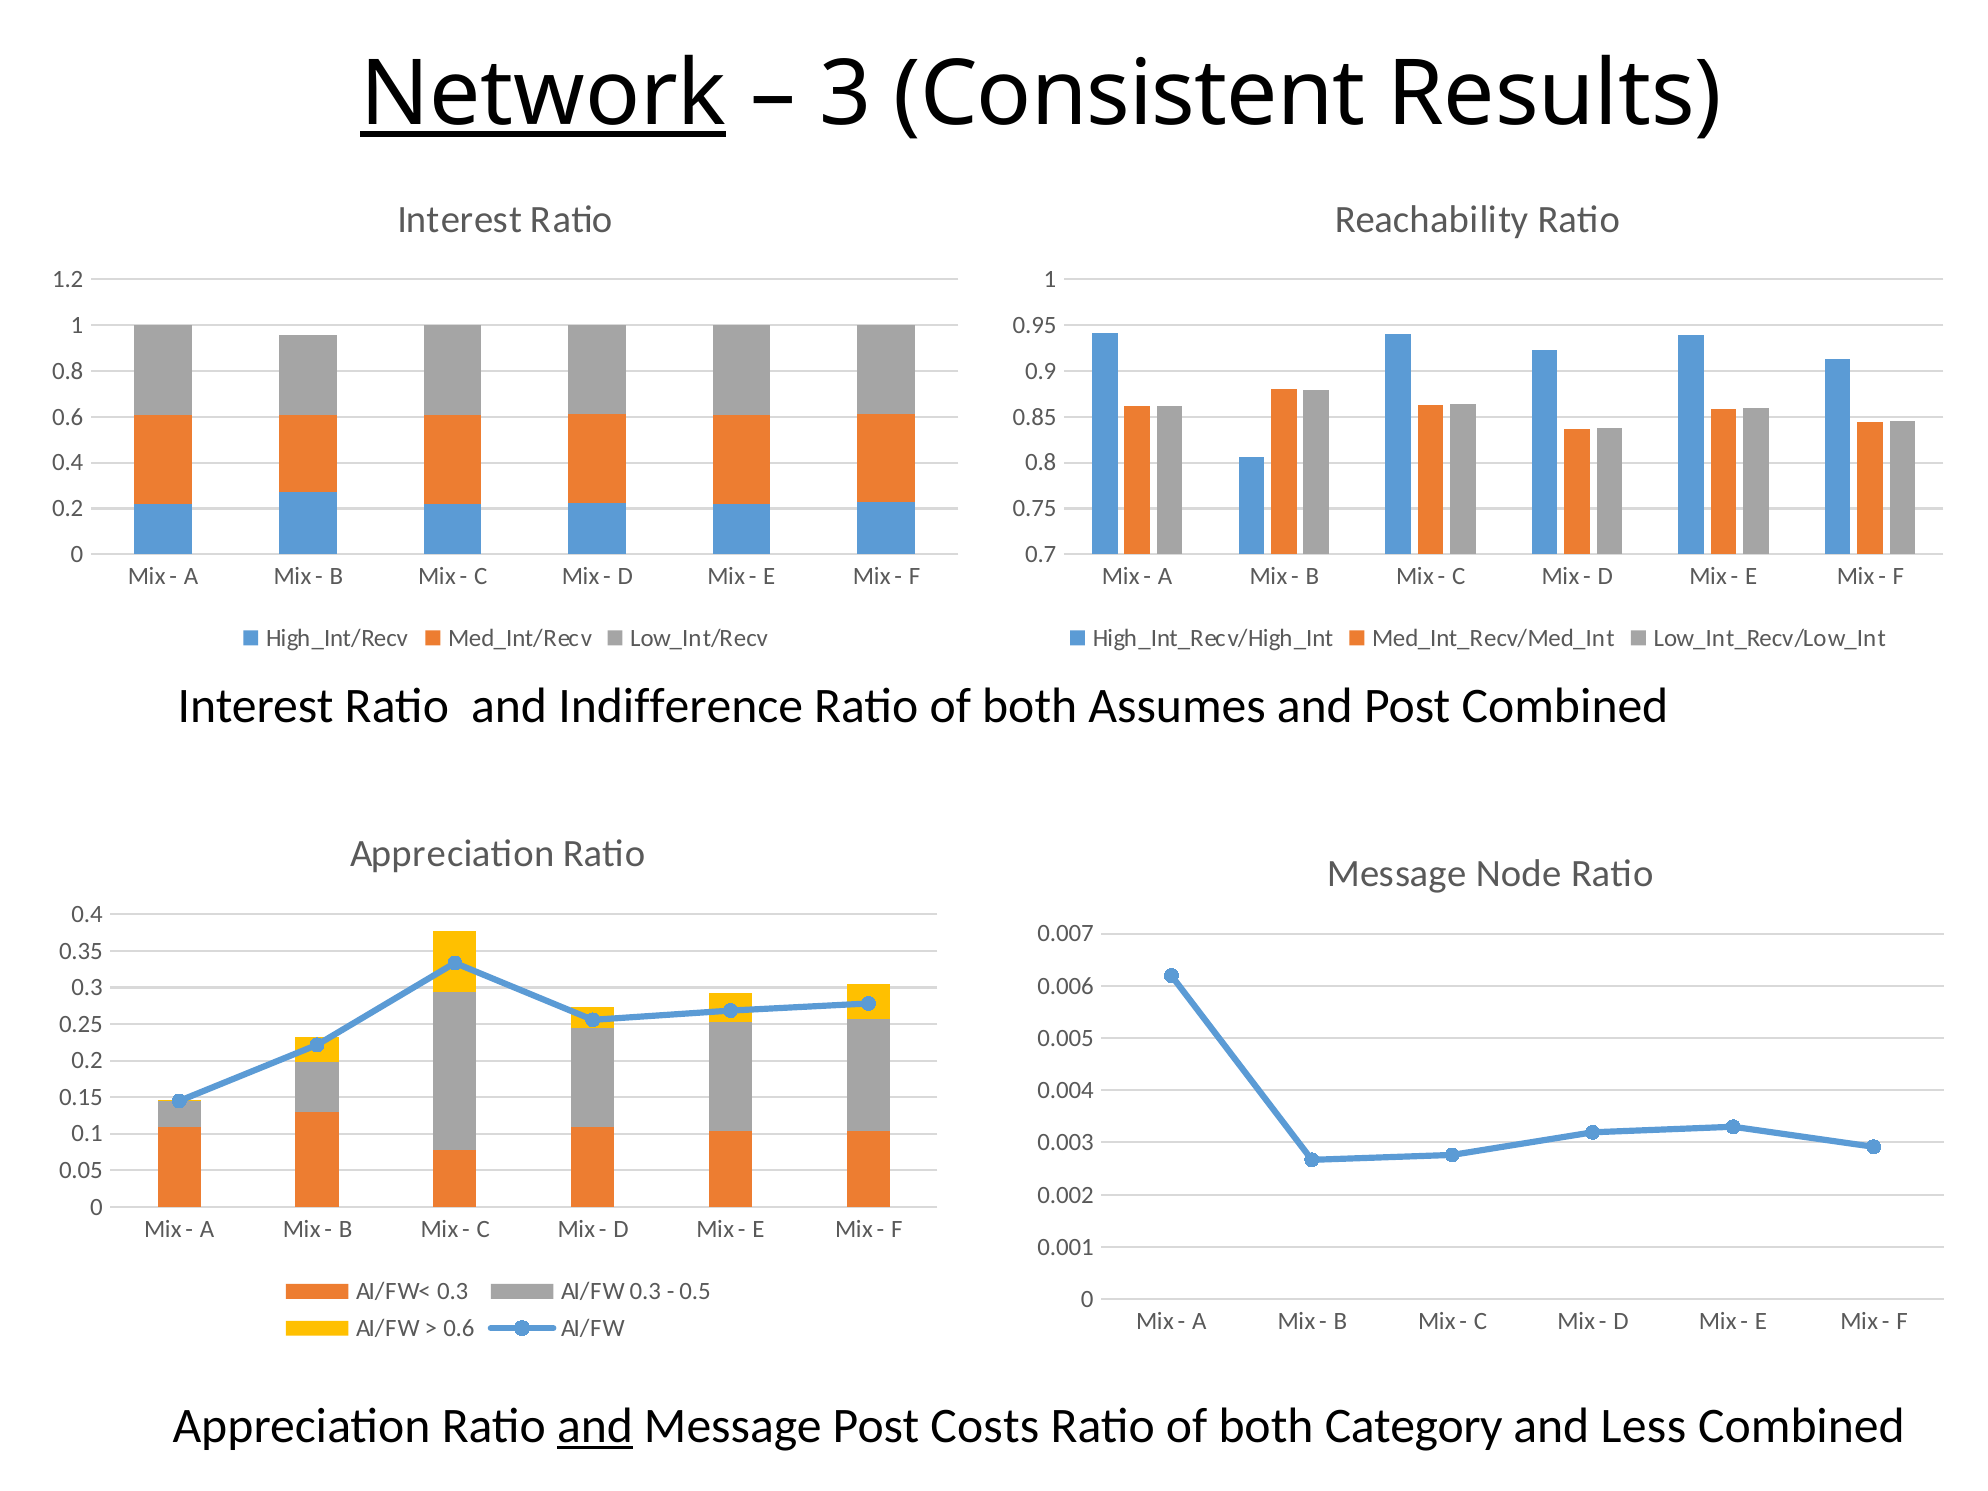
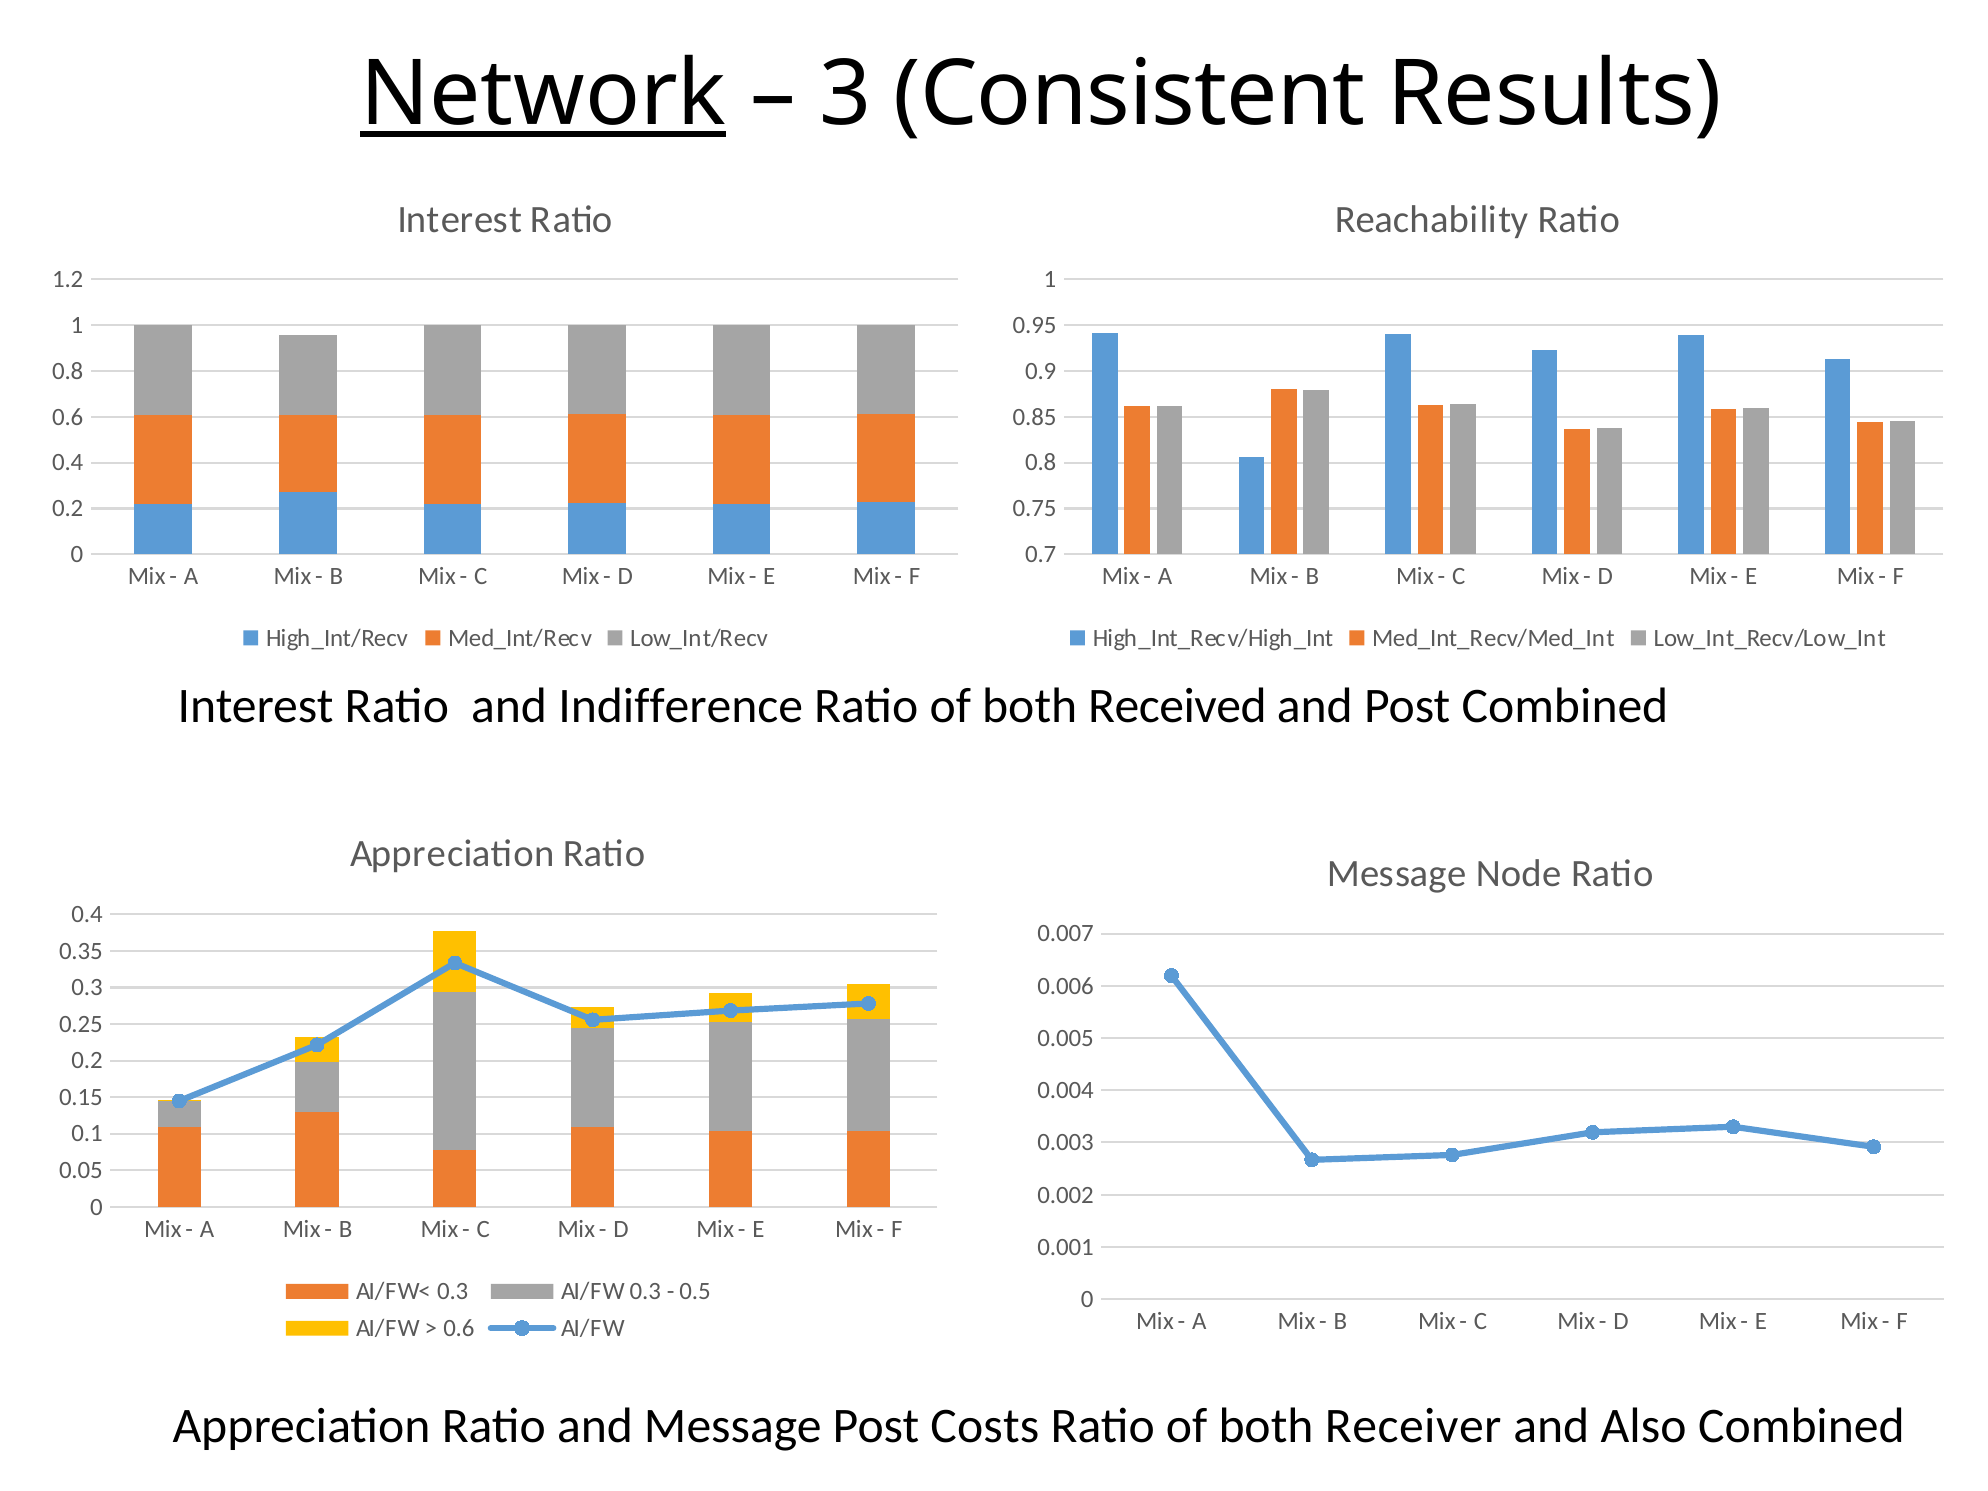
Assumes: Assumes -> Received (1177, 706)
and underline: present -> none (595, 1426)
Category: Category -> Receiver (1413, 1426)
Less: Less -> Also (1644, 1426)
